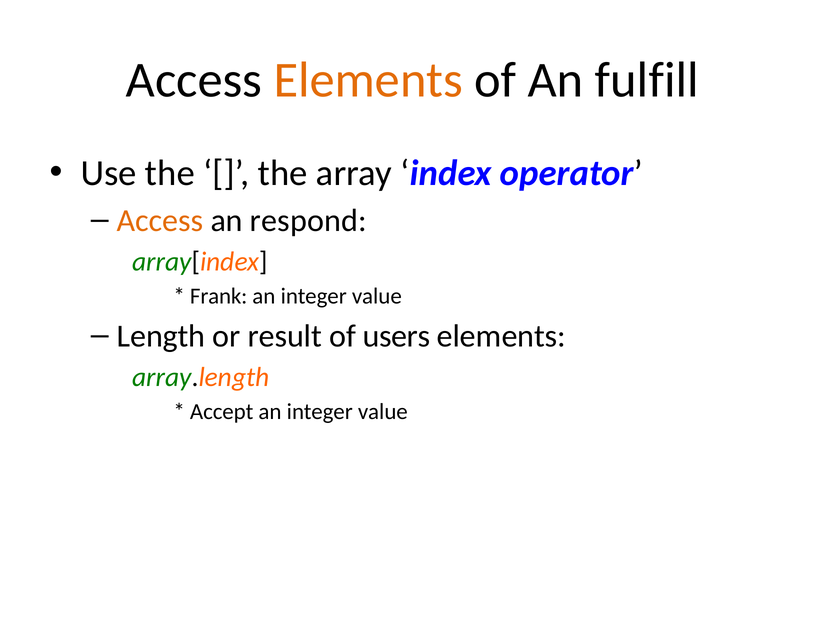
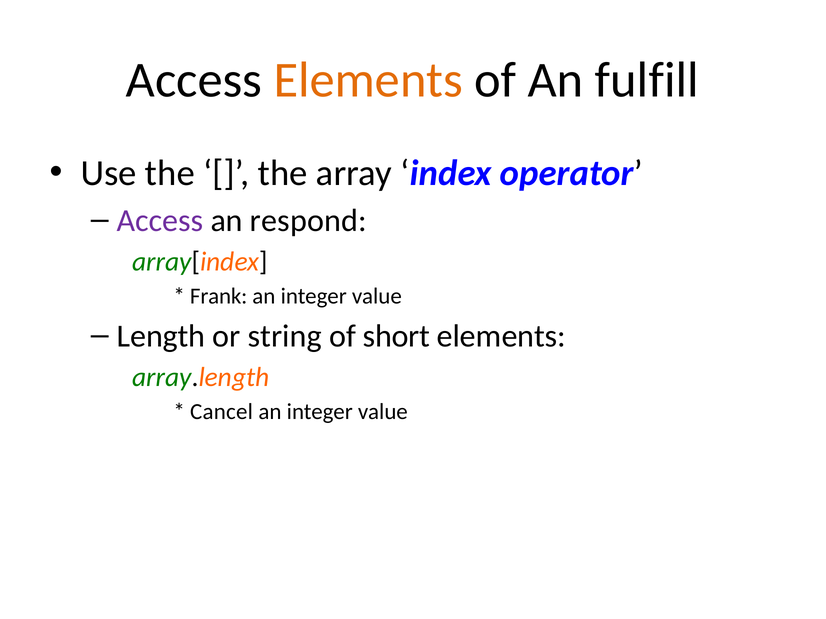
Access colour: orange -> purple (160, 221)
result: result -> string (285, 336)
users: users -> short (396, 336)
Accept: Accept -> Cancel (222, 412)
